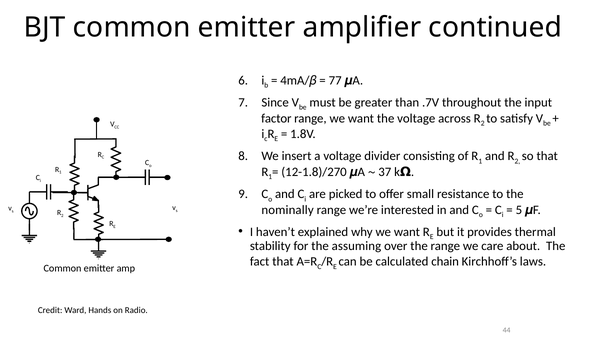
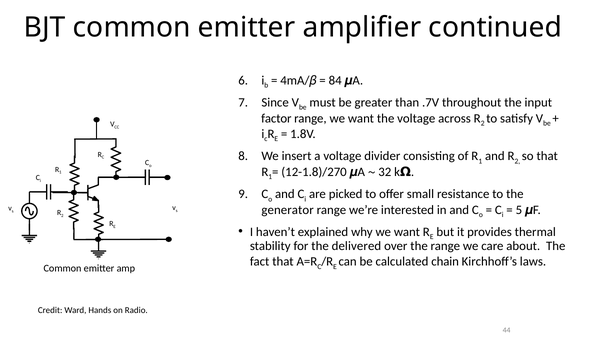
77: 77 -> 84 (335, 80)
37: 37 -> 32 (385, 172)
nominally: nominally -> generator (288, 210)
assuming: assuming -> delivered (356, 246)
